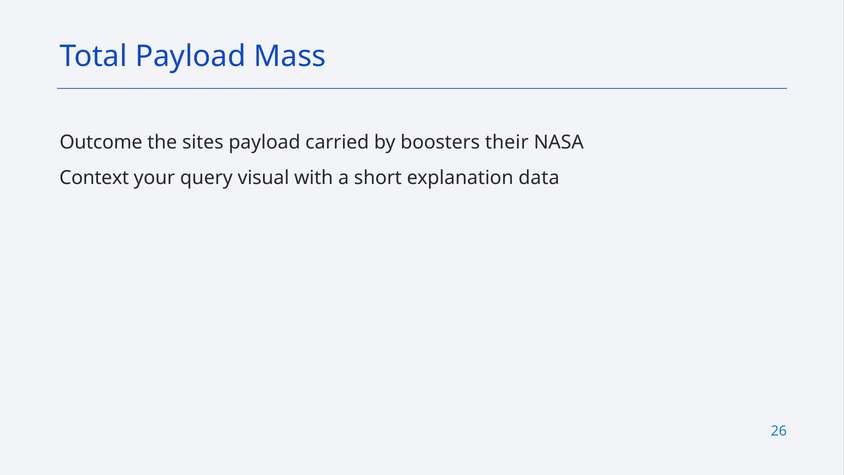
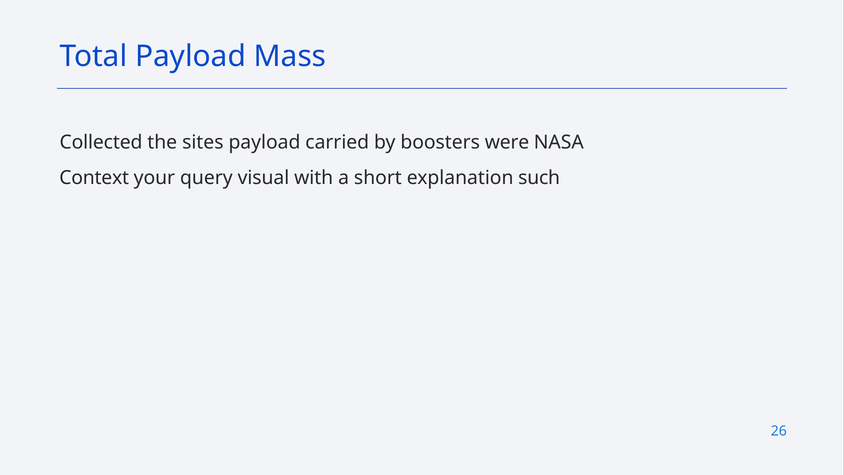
Outcome: Outcome -> Collected (101, 142)
their: their -> were (507, 142)
data: data -> such (539, 178)
